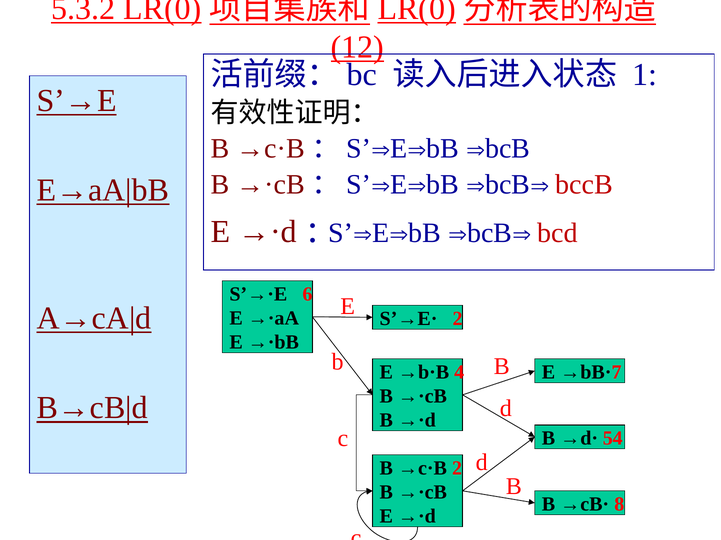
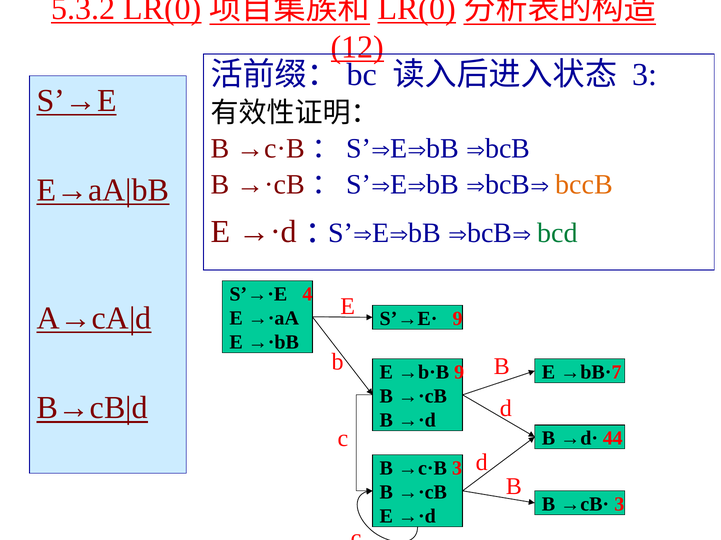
1: 1 -> 3 (644, 75)
bccB colour: red -> orange (584, 185)
bcd colour: red -> green (558, 233)
6: 6 -> 4 (307, 295)
S’→E· 2: 2 -> 9 (458, 319)
→b·B 4: 4 -> 9 (459, 373)
54: 54 -> 44 (613, 439)
→c·B 2: 2 -> 3 (457, 469)
→cB· 8: 8 -> 3 (619, 505)
